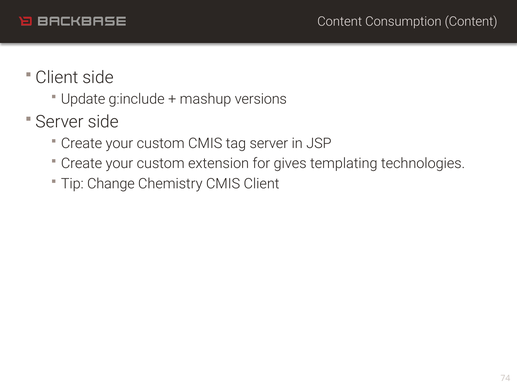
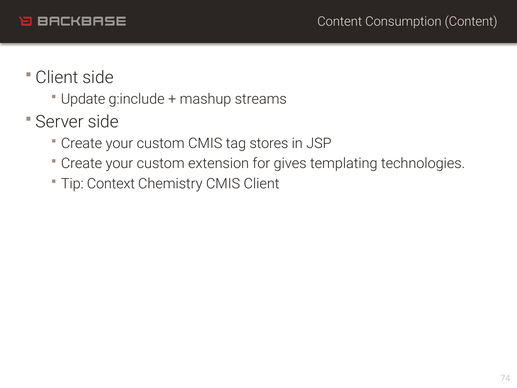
versions: versions -> streams (261, 99)
tag server: server -> stores (269, 143)
Change: Change -> Context (111, 184)
